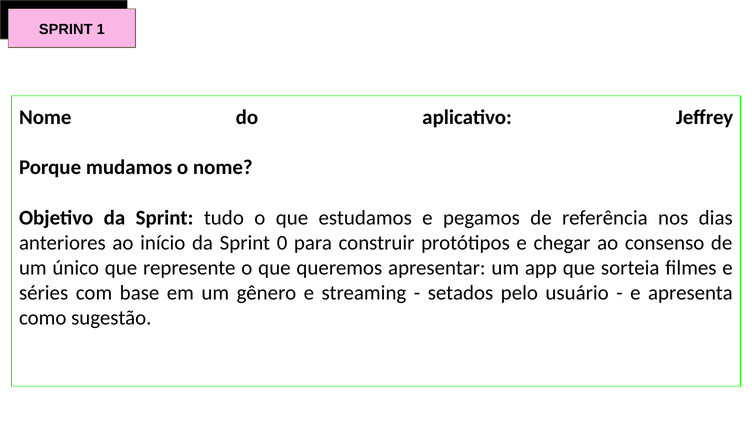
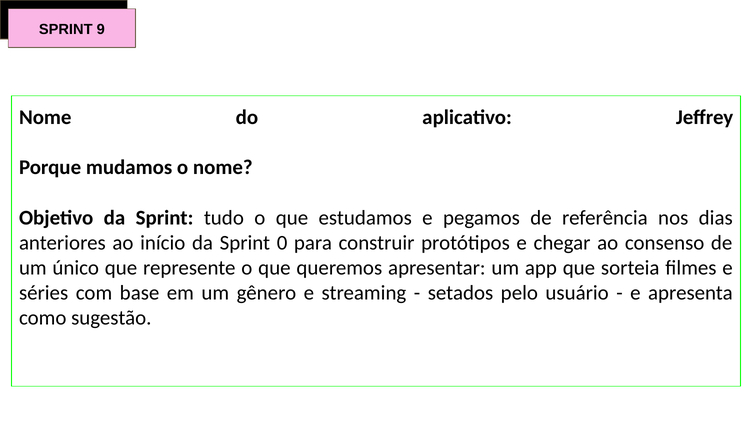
1: 1 -> 9 (101, 29)
